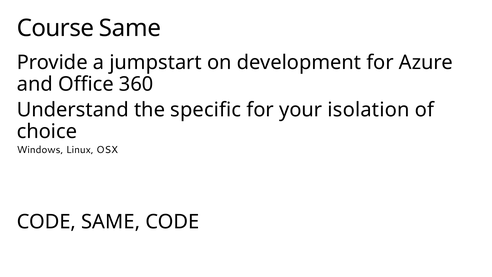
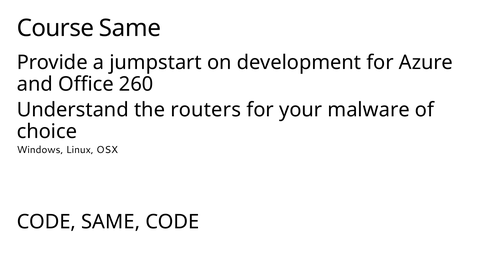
360: 360 -> 260 (136, 84)
specific: specific -> routers (206, 110)
isolation: isolation -> malware (369, 110)
